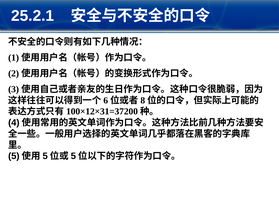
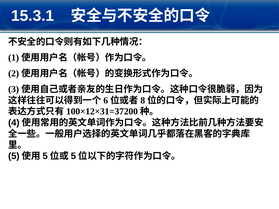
25.2.1: 25.2.1 -> 15.3.1 (33, 16)
